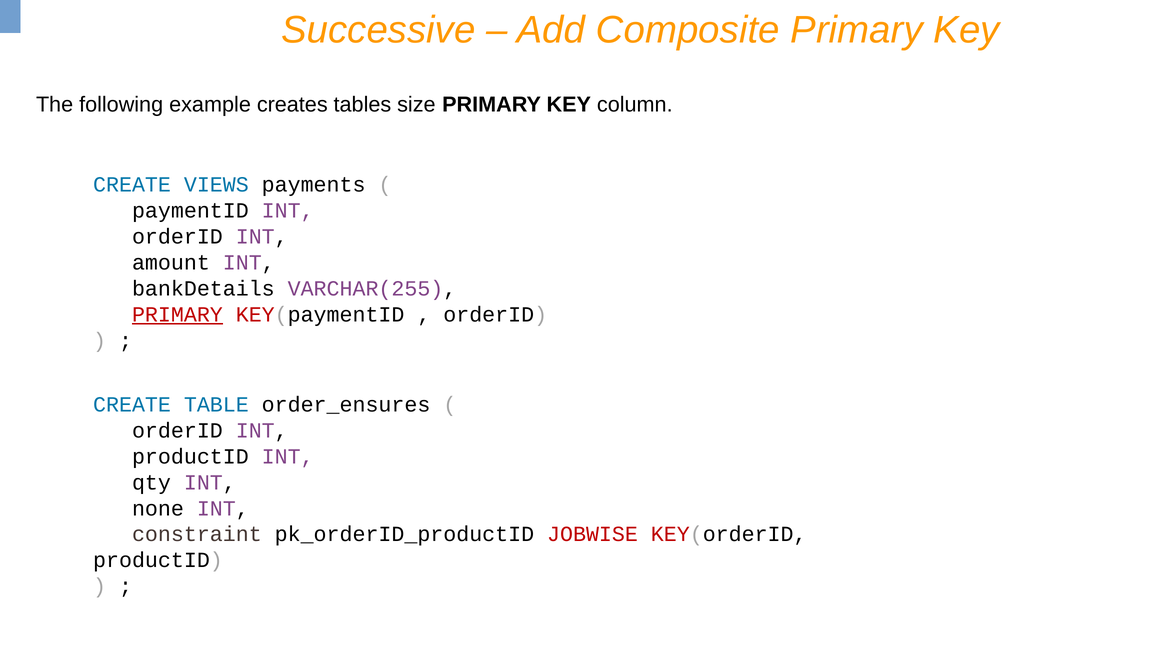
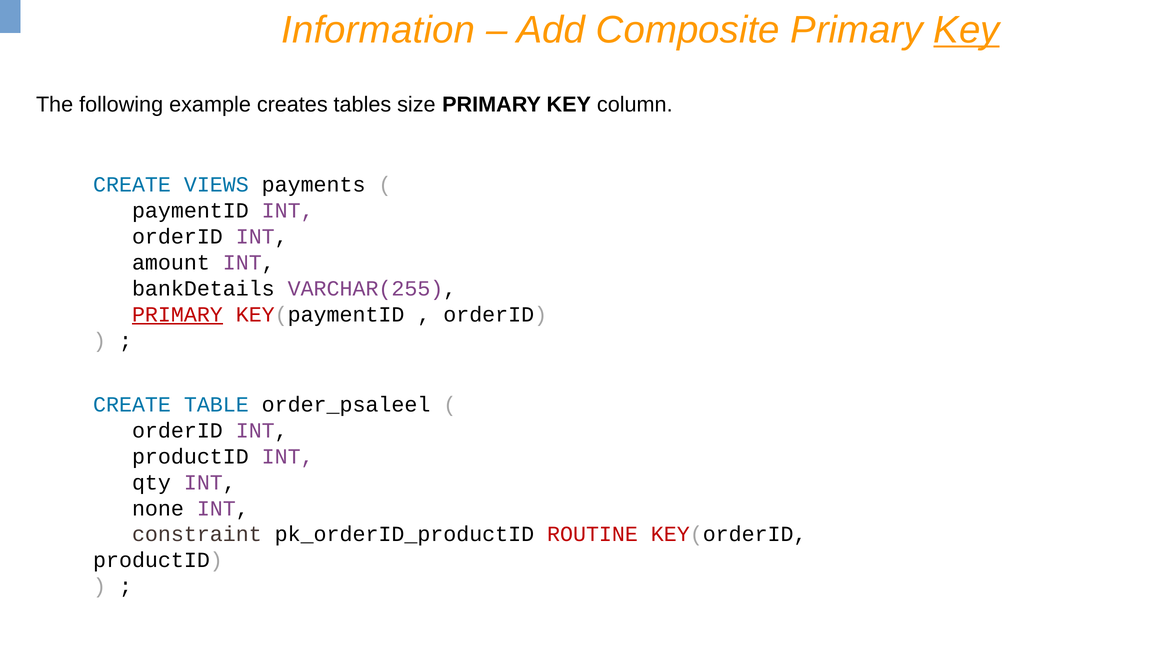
Successive: Successive -> Information (378, 30)
Key underline: none -> present (967, 30)
order_ensures: order_ensures -> order_psaleel (346, 404)
JOBWISE: JOBWISE -> ROUTINE (593, 534)
